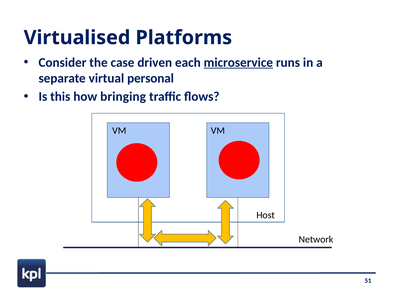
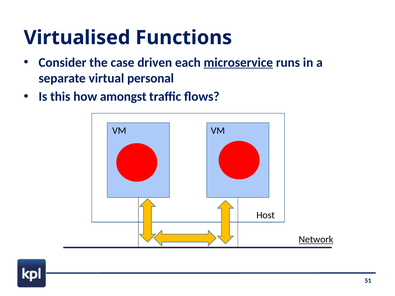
Platforms: Platforms -> Functions (184, 38)
bringing: bringing -> amongst (123, 97)
Network underline: none -> present (316, 240)
